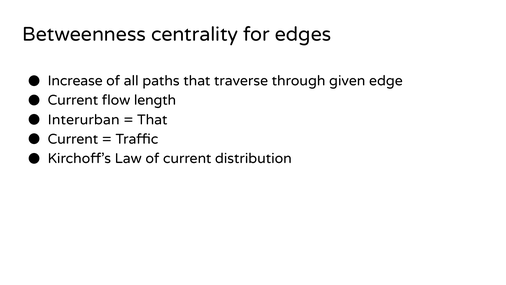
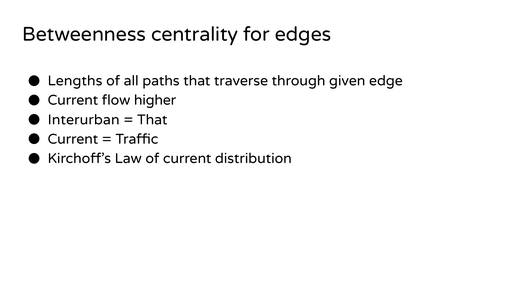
Increase: Increase -> Lengths (75, 81)
length: length -> higher (155, 100)
